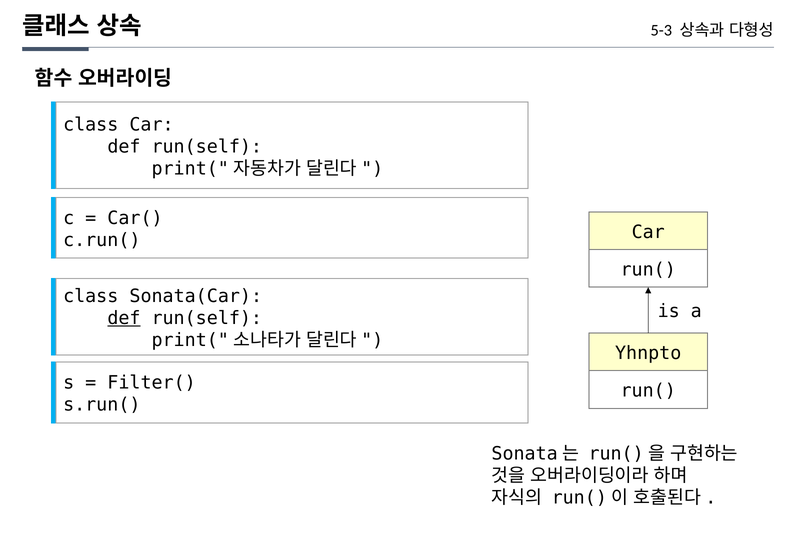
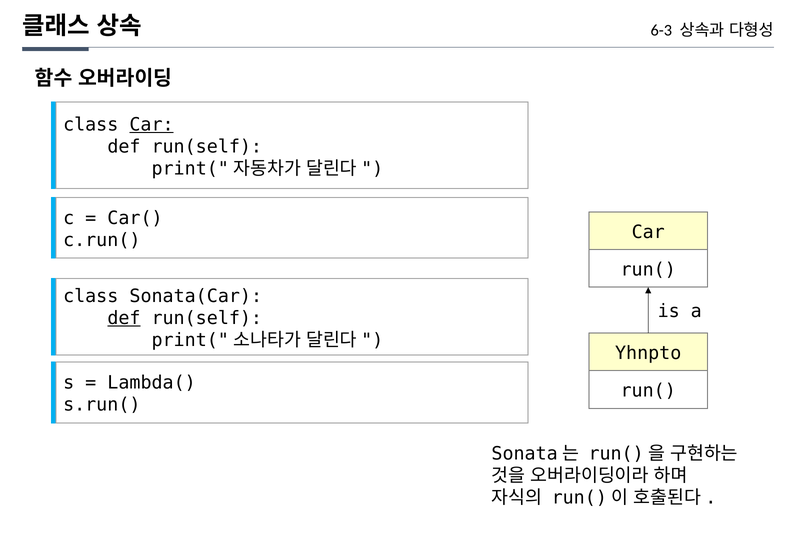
5-3: 5-3 -> 6-3 (661, 30)
Car underline: none -> present (152, 125)
Filter(: Filter( -> Lambda( (152, 383)
